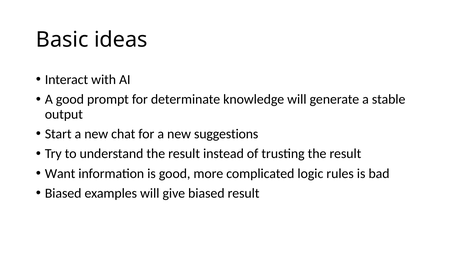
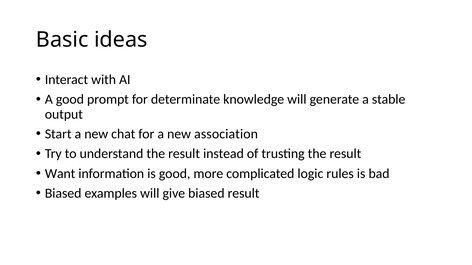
suggestions: suggestions -> association (226, 134)
